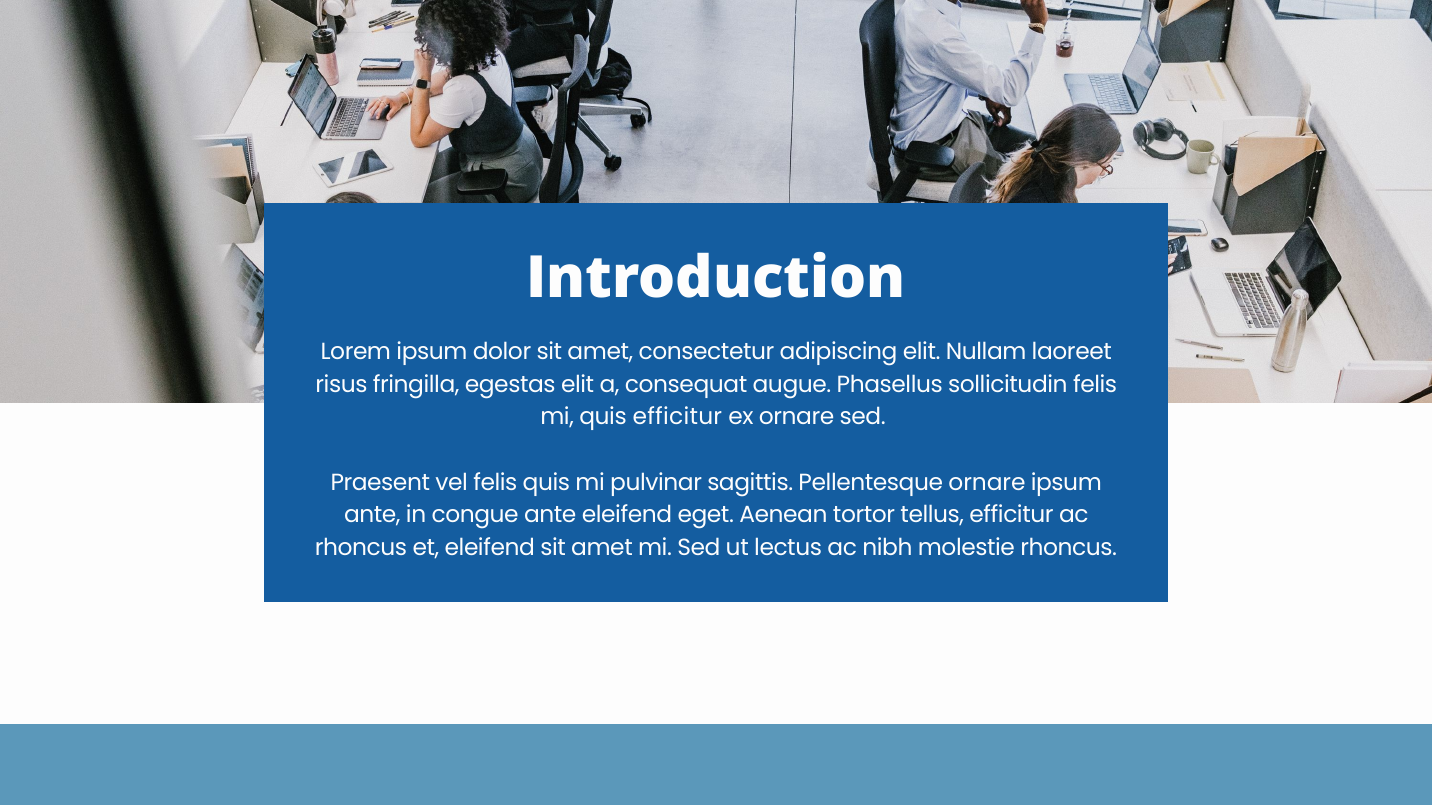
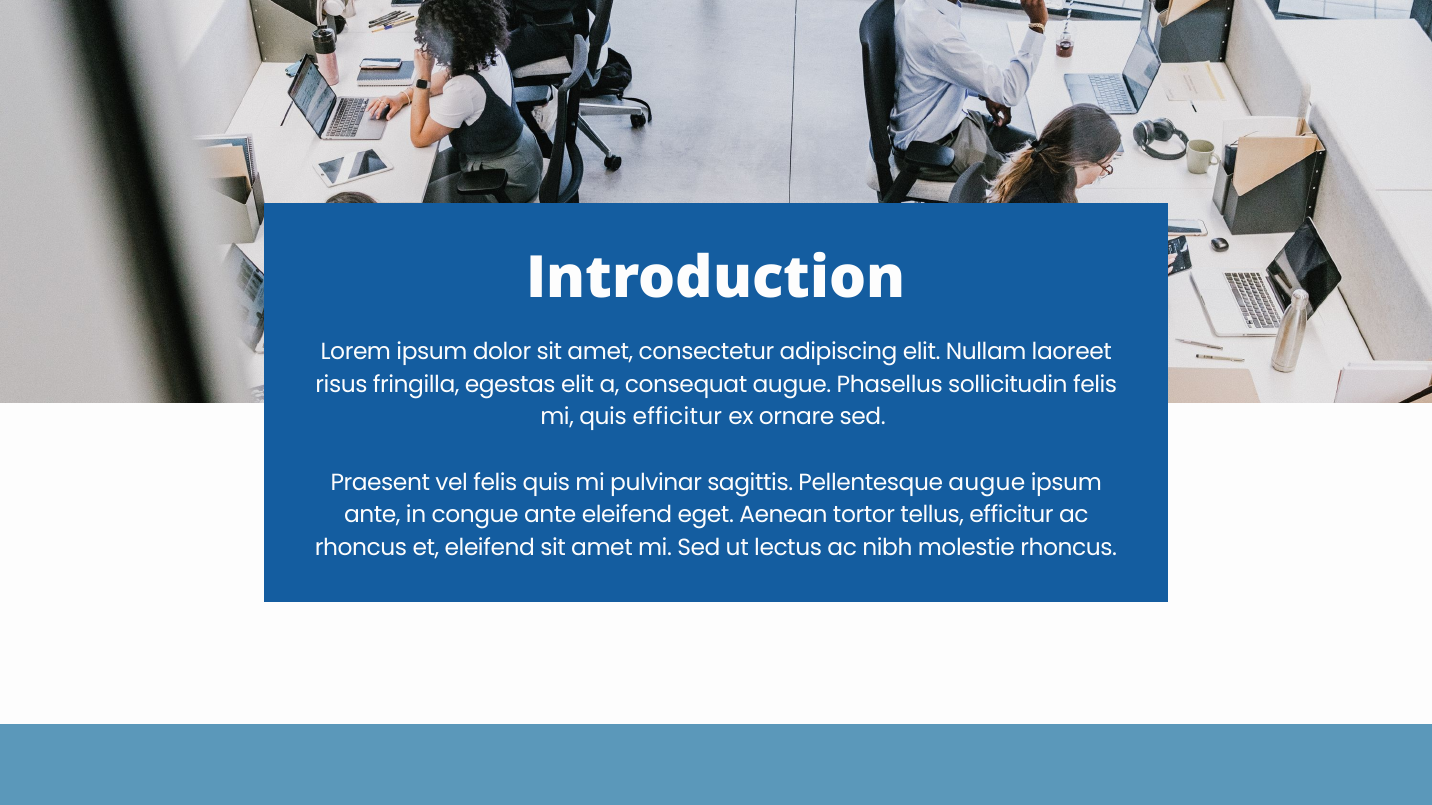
Pellentesque ornare: ornare -> augue (987, 483)
